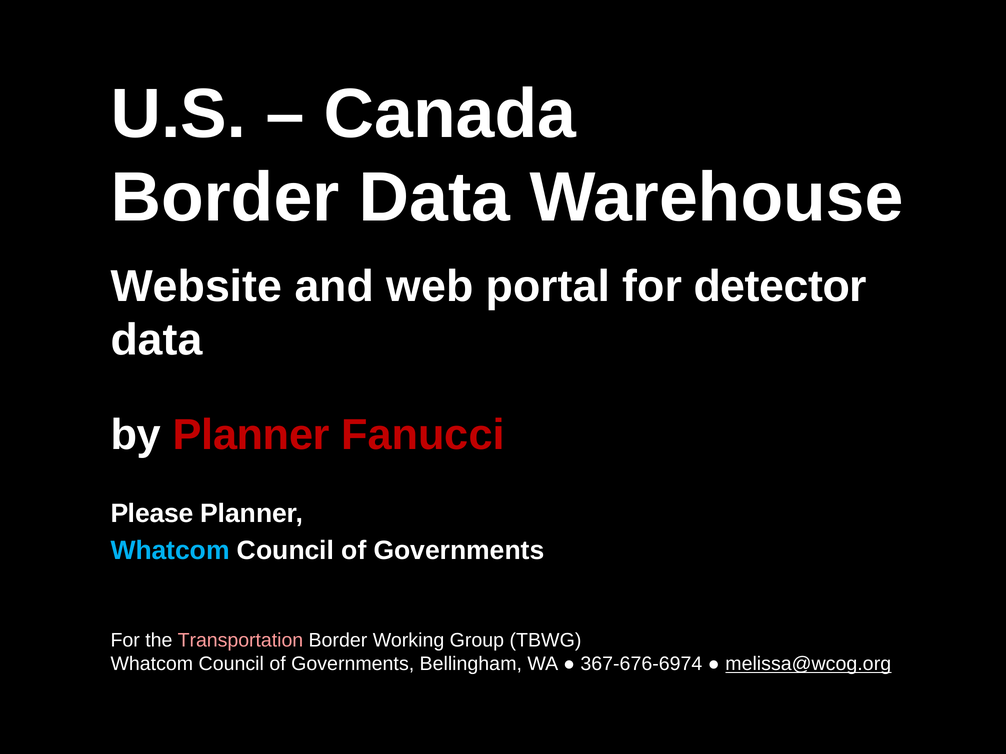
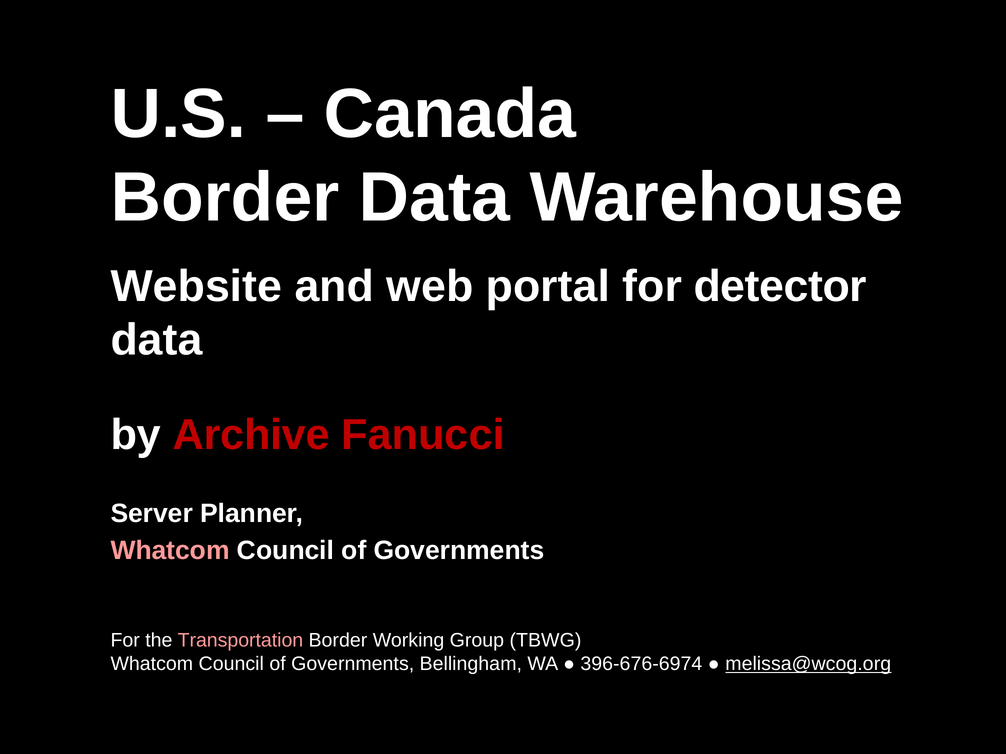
by Planner: Planner -> Archive (251, 435)
Please: Please -> Server (152, 514)
Whatcom colour: light blue -> pink (170, 551)
367-676-6974: 367-676-6974 -> 396-676-6974 (641, 664)
